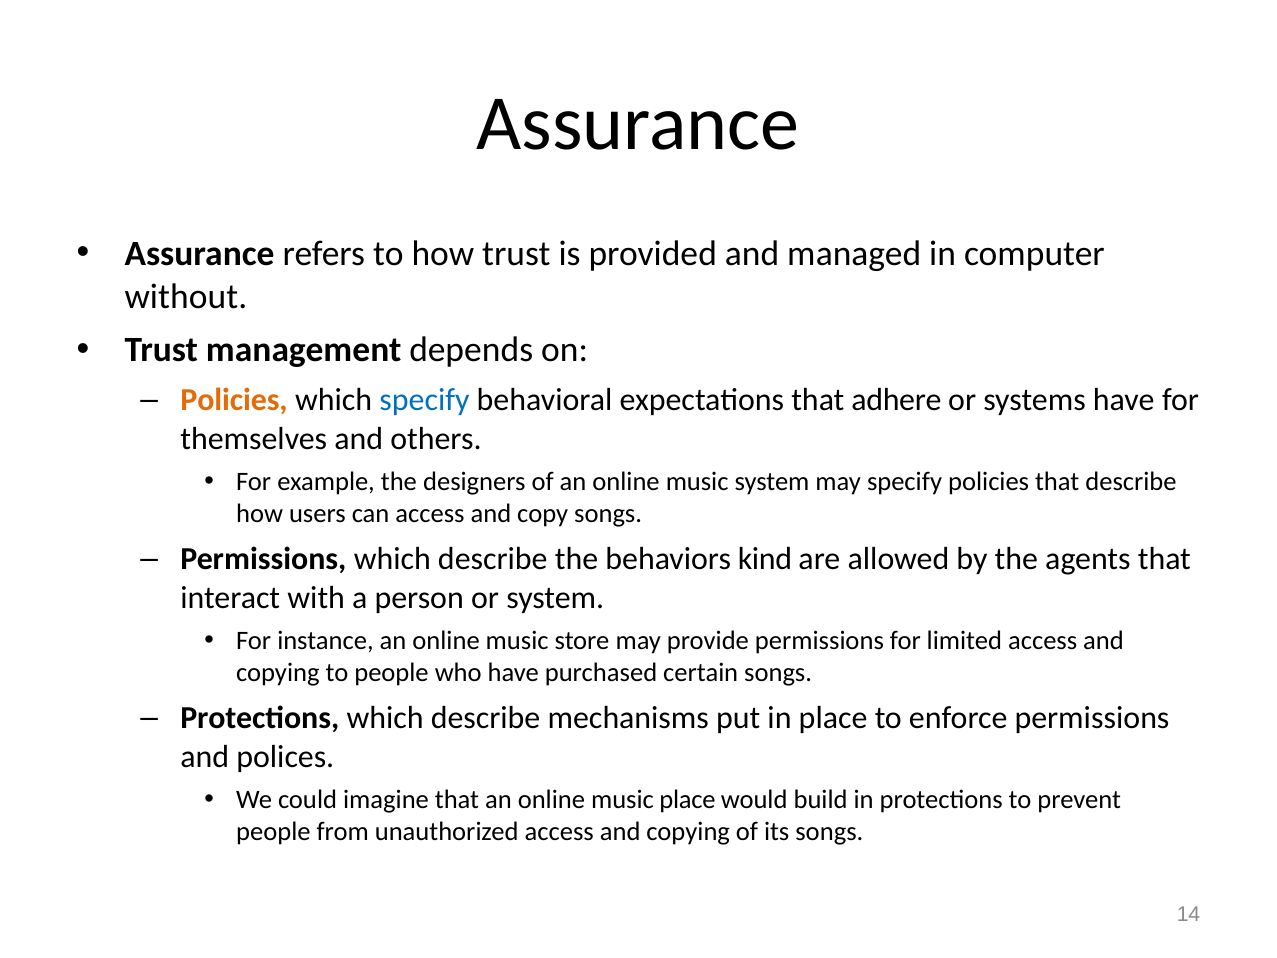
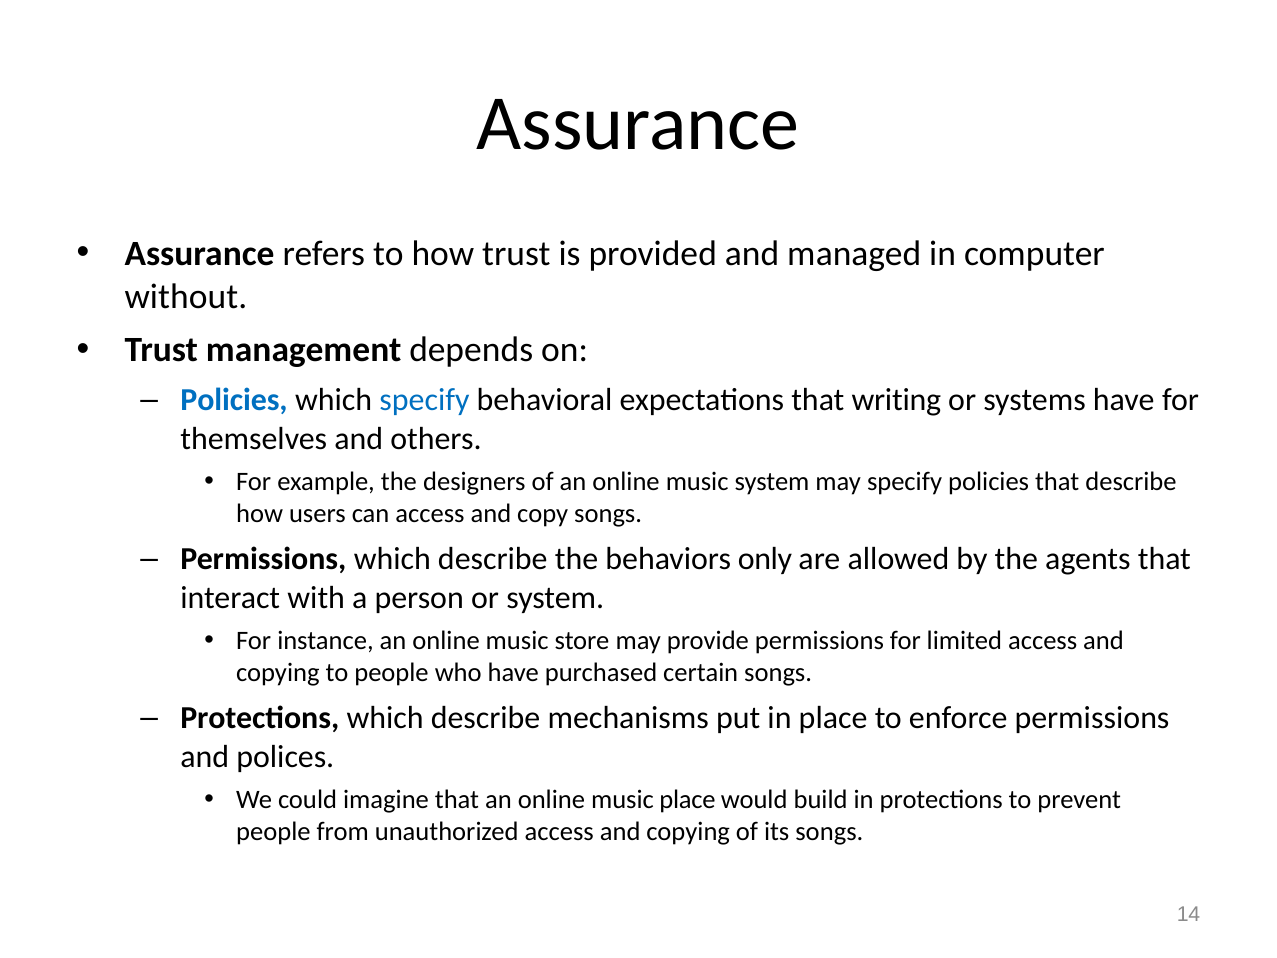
Policies colour: orange -> blue (234, 400)
adhere: adhere -> writing (896, 400)
kind: kind -> only (765, 559)
